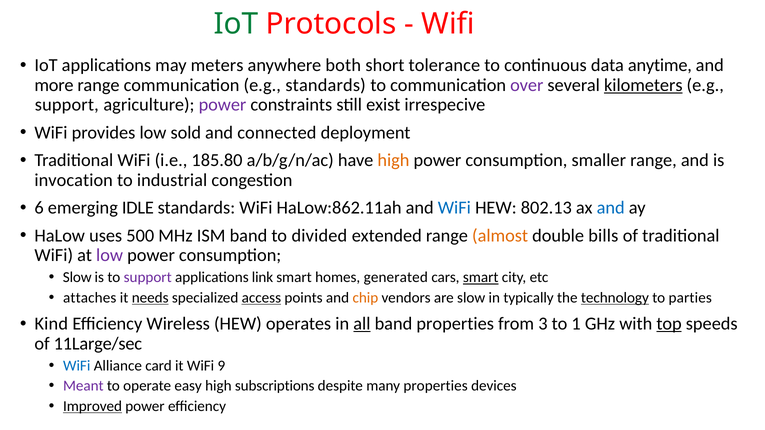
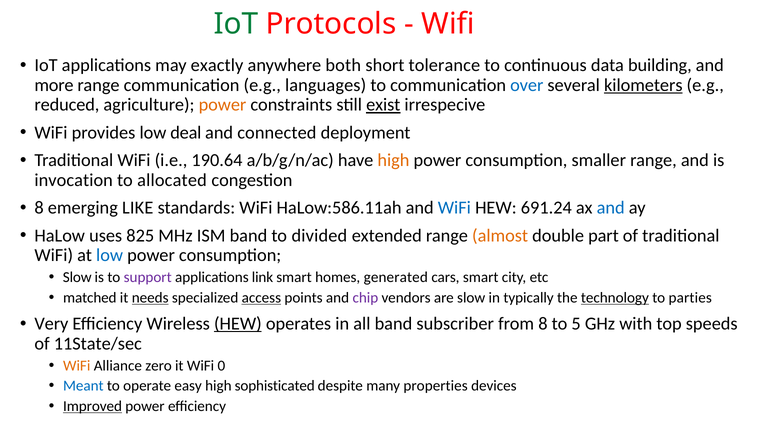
meters: meters -> exactly (217, 65)
anytime: anytime -> building (660, 65)
e.g standards: standards -> languages (326, 85)
over colour: purple -> blue (527, 85)
support: support -> reduced (67, 105)
power colour: purple -> orange (223, 105)
exist underline: none -> present (383, 105)
sold: sold -> deal (186, 133)
185.80: 185.80 -> 190.64 (217, 160)
industrial: industrial -> allocated (172, 180)
6: 6 -> 8 (39, 208)
IDLE: IDLE -> LIKE (138, 208)
HaLow:862.11ah: HaLow:862.11ah -> HaLow:586.11ah (339, 208)
802.13: 802.13 -> 691.24 (546, 208)
500: 500 -> 825 (140, 236)
bills: bills -> part (603, 236)
low colour: purple -> blue (110, 256)
smart underline: present -> none (481, 278)
attaches: attaches -> matched (90, 298)
chip colour: orange -> purple (365, 298)
Kind: Kind -> Very (51, 324)
HEW underline: none -> present (238, 324)
all underline: present -> none (362, 324)
band properties: properties -> subscriber (455, 324)
from 3: 3 -> 8 (543, 324)
1: 1 -> 5 (576, 324)
top underline: present -> none (669, 324)
11Large/sec: 11Large/sec -> 11State/sec (98, 344)
WiFi colour: blue -> orange (77, 366)
card: card -> zero (159, 366)
9: 9 -> 0 (221, 366)
Meant colour: purple -> blue (83, 386)
subscriptions: subscriptions -> sophisticated (275, 386)
